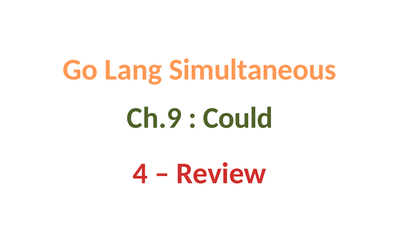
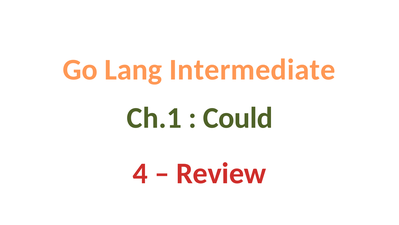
Simultaneous: Simultaneous -> Intermediate (252, 70)
Ch.9: Ch.9 -> Ch.1 (154, 118)
